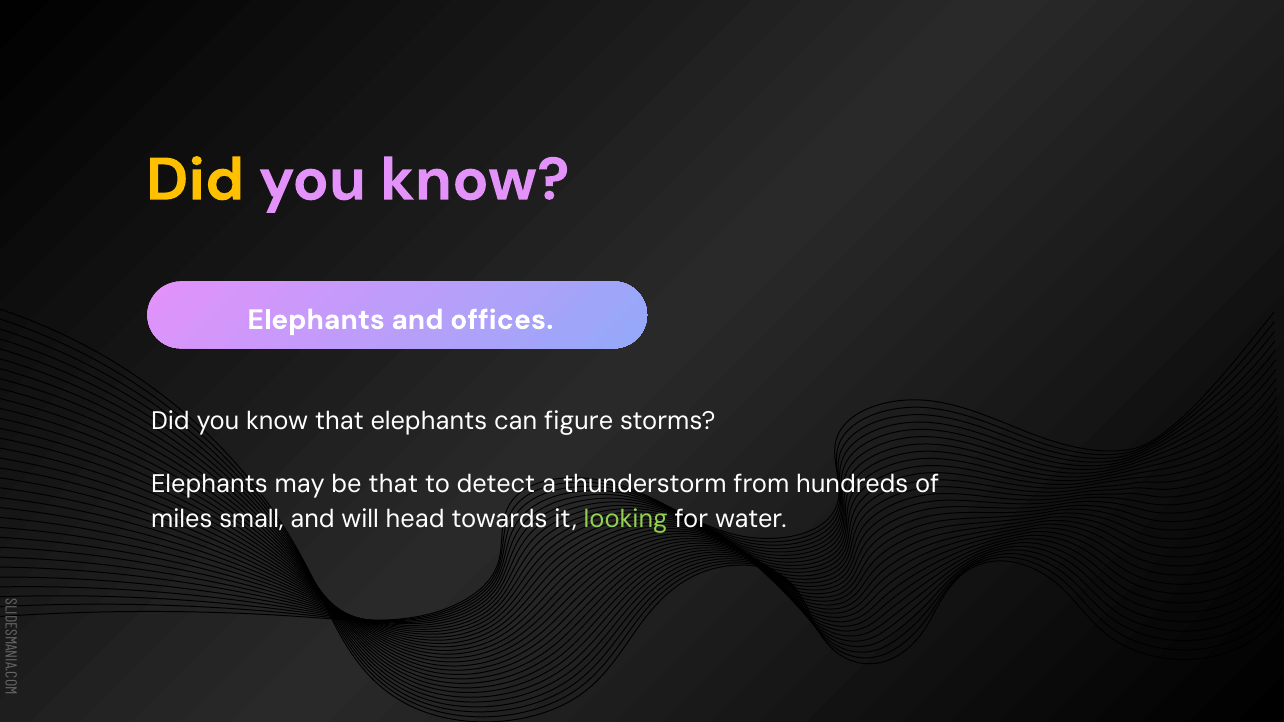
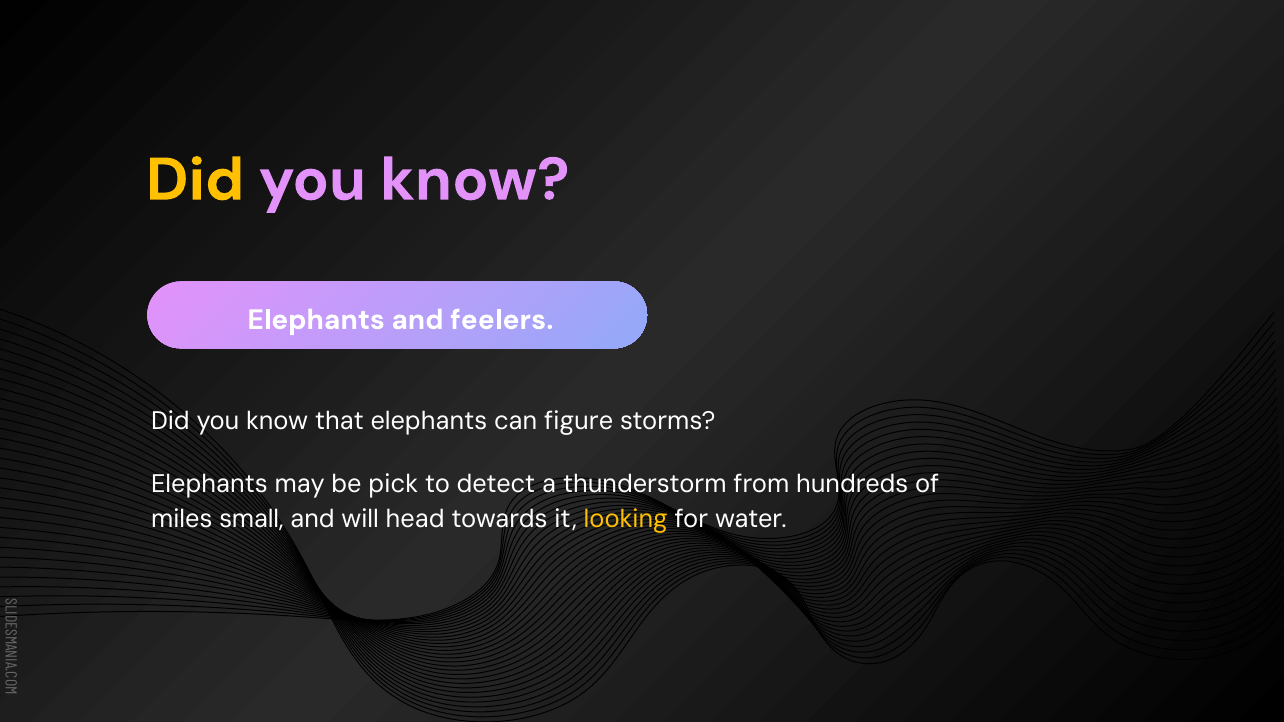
offices: offices -> feelers (502, 320)
be that: that -> pick (393, 485)
looking colour: light green -> yellow (626, 520)
